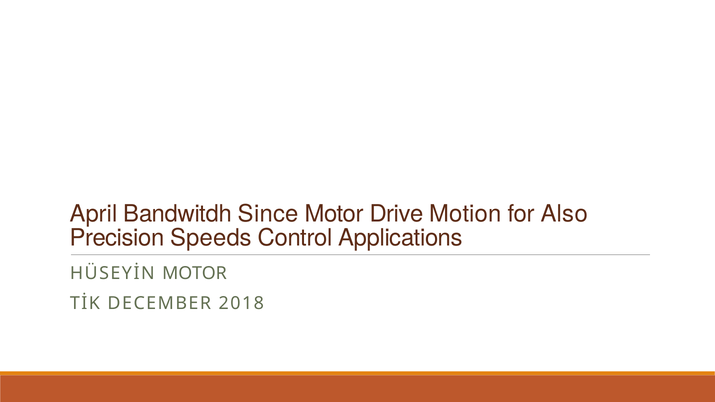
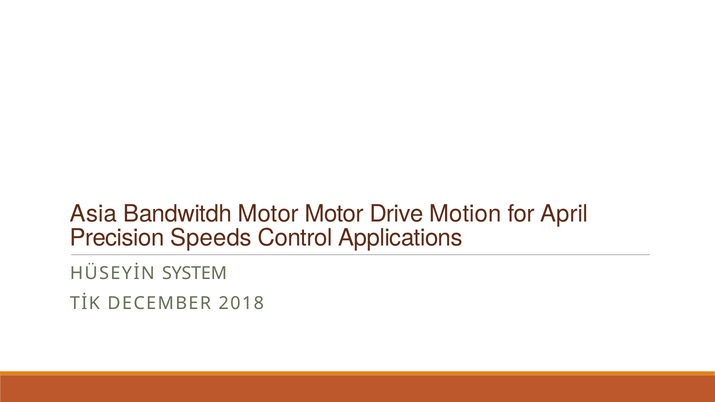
April: April -> Asia (94, 214)
Bandwitdh Since: Since -> Motor (268, 214)
Also: Also -> April (564, 214)
HÜSEYİN MOTOR: MOTOR -> SYSTEM (194, 274)
